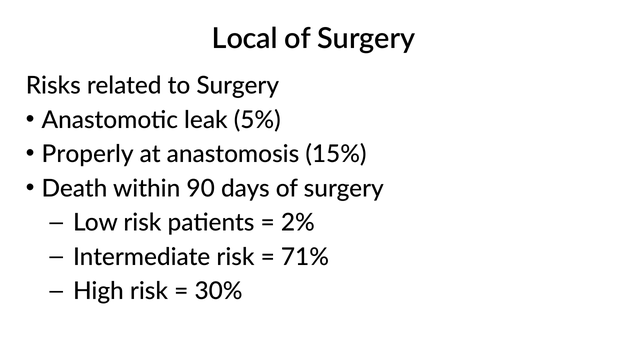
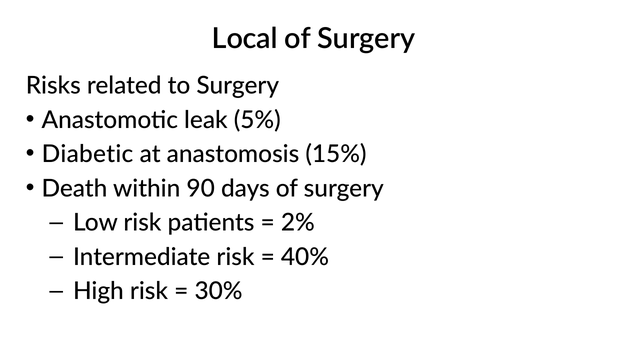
Properly: Properly -> Diabetic (87, 154)
71%: 71% -> 40% (305, 257)
